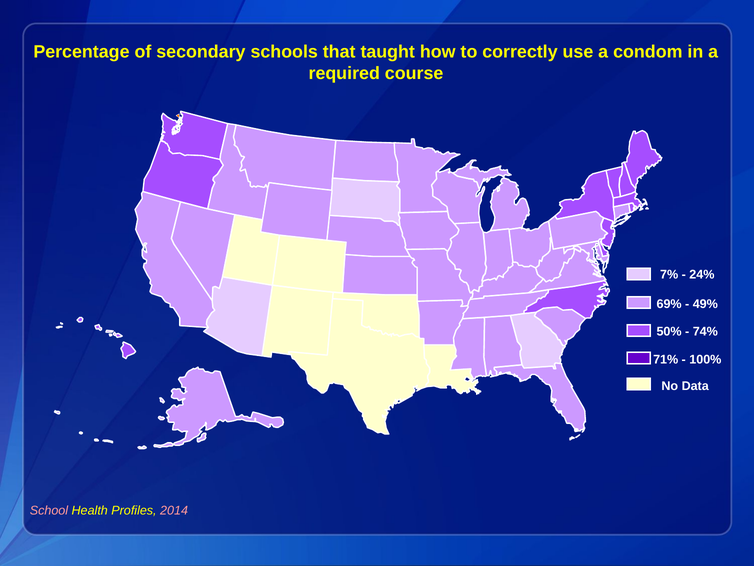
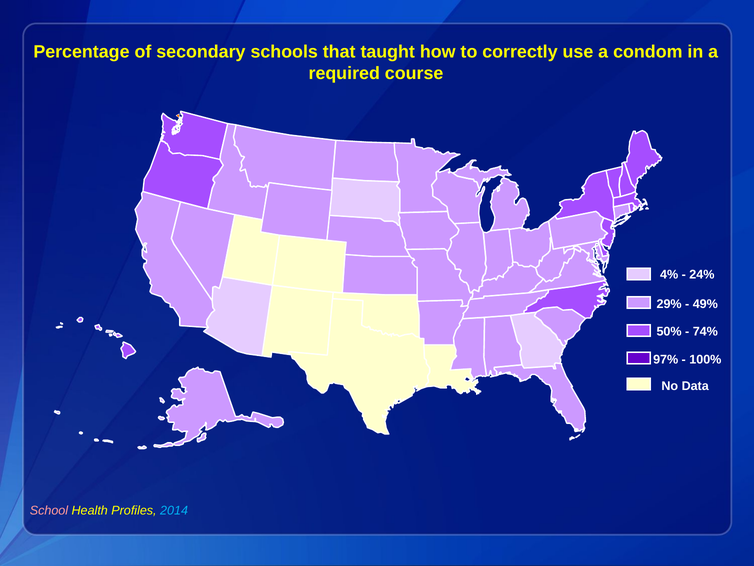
7%: 7% -> 4% (669, 275)
69%: 69% -> 29% (669, 304)
71%: 71% -> 97% (666, 359)
2014 colour: pink -> light blue (174, 510)
